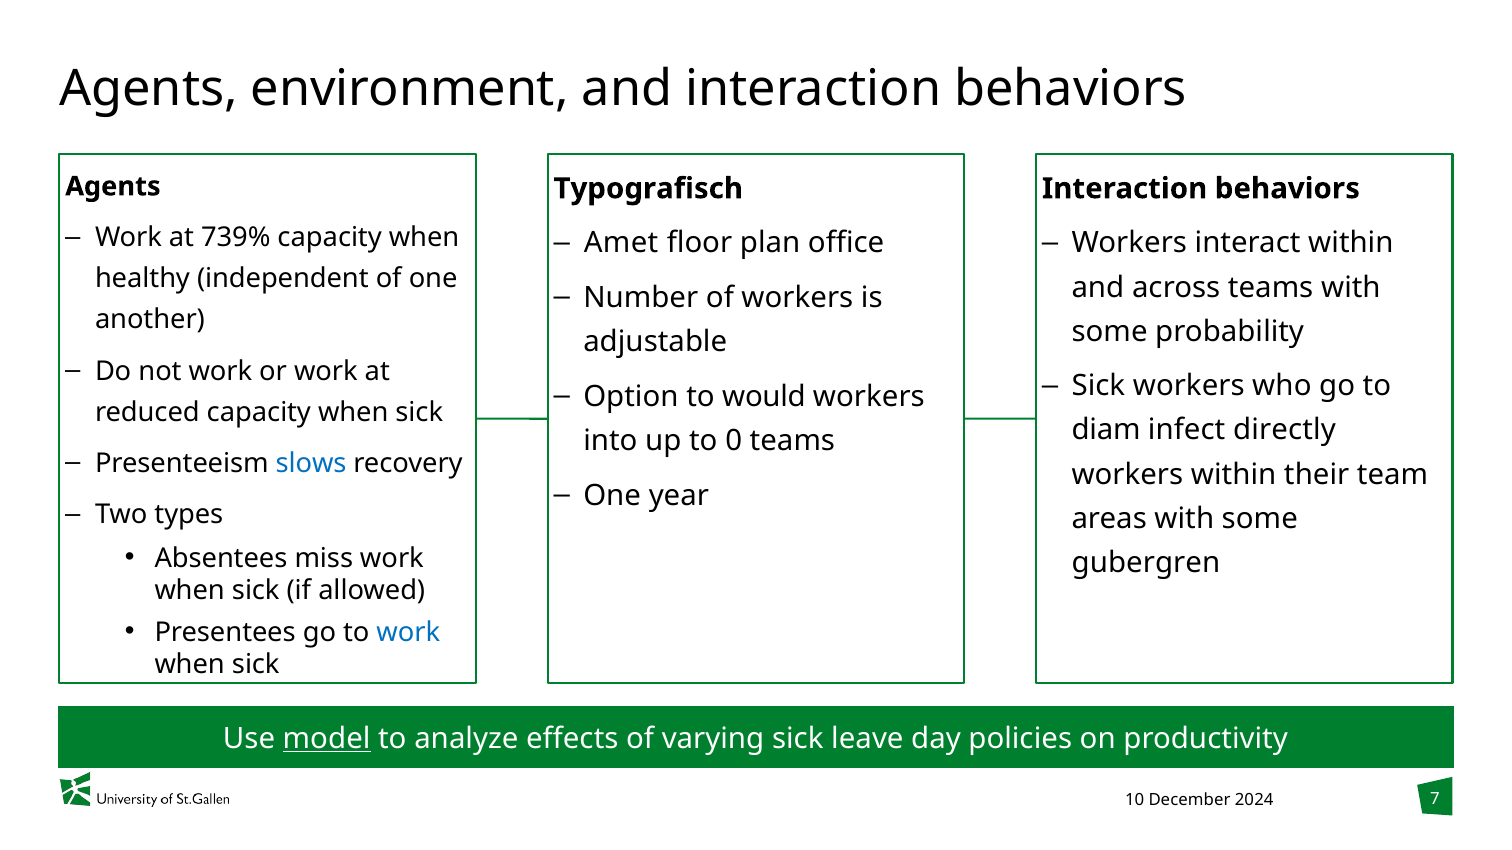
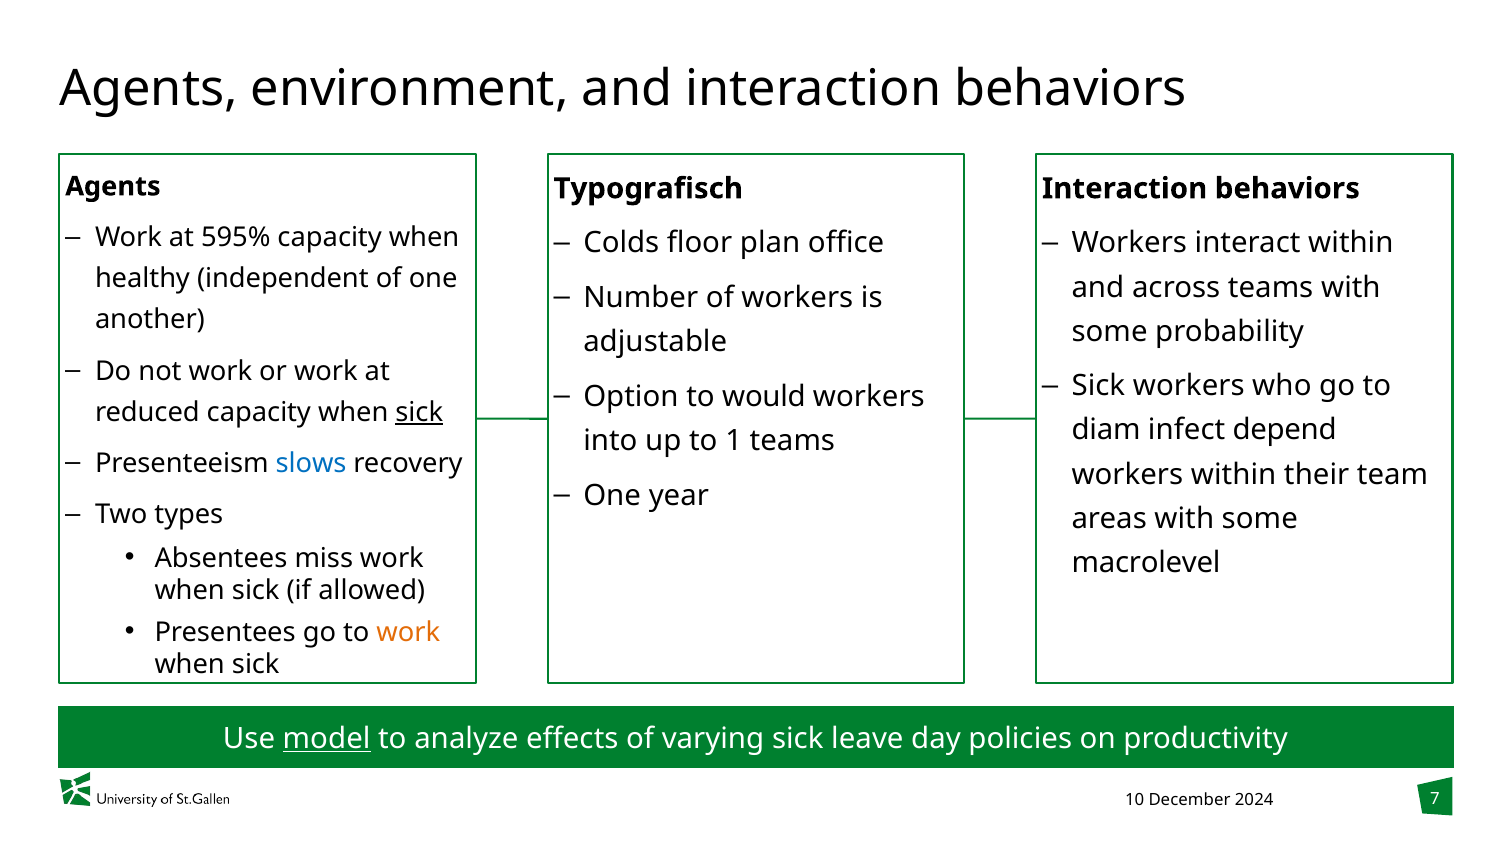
739%: 739% -> 595% (236, 238)
Amet: Amet -> Colds (621, 243)
sick underline: none -> present (419, 412)
directly: directly -> depend (1285, 431)
0: 0 -> 1 (734, 441)
gubergren: gubergren -> macrolevel (1146, 563)
work colour: blue -> orange (408, 632)
